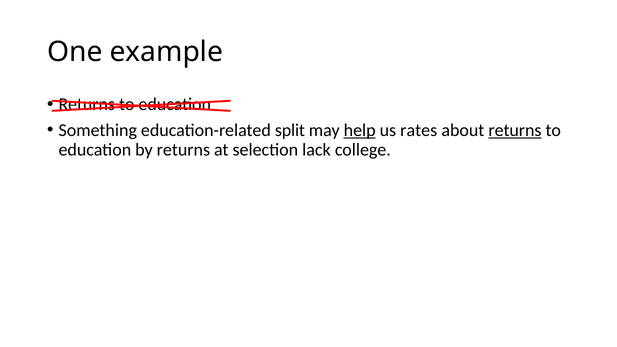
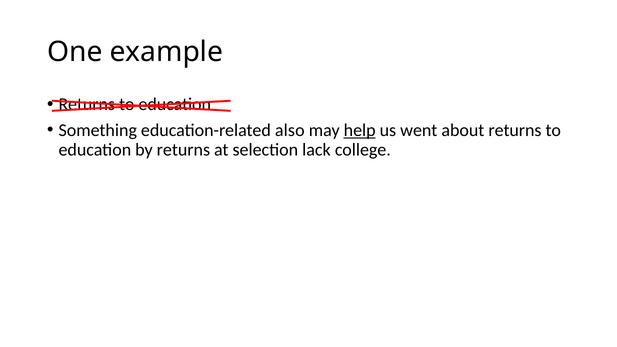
split: split -> also (290, 130)
rates: rates -> went (419, 130)
returns underline: present -> none (515, 130)
